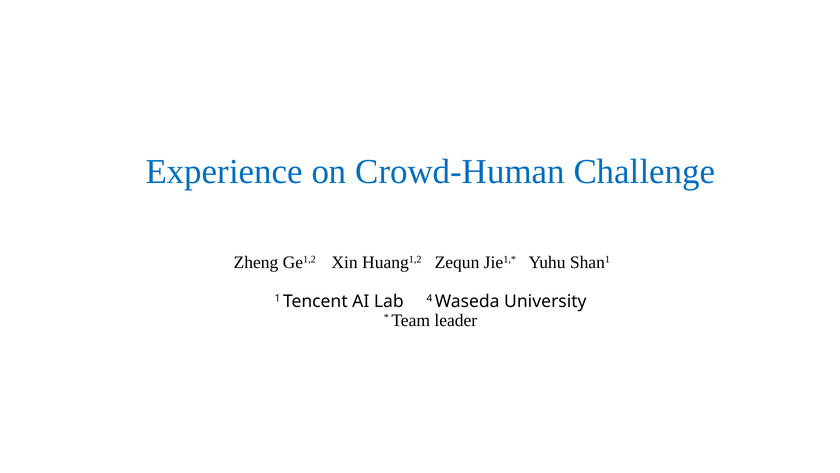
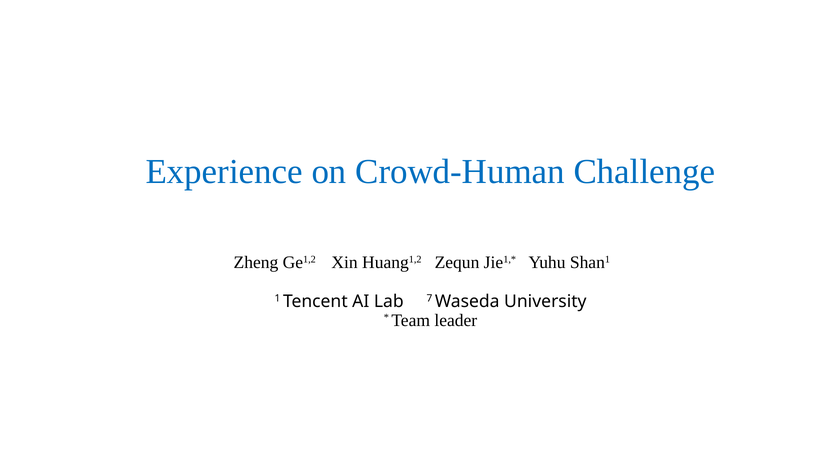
4: 4 -> 7 (429, 298)
